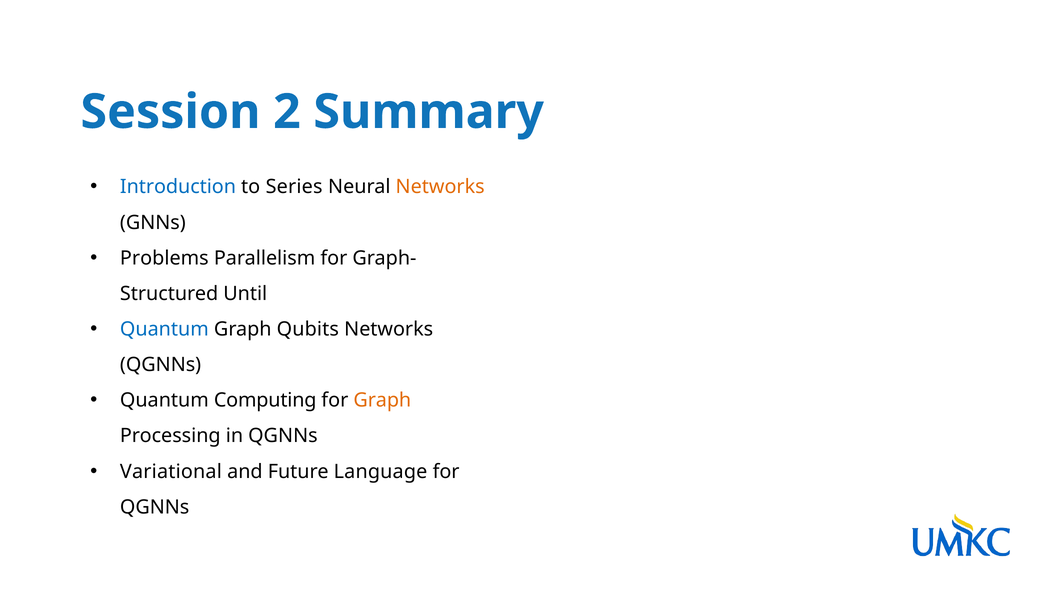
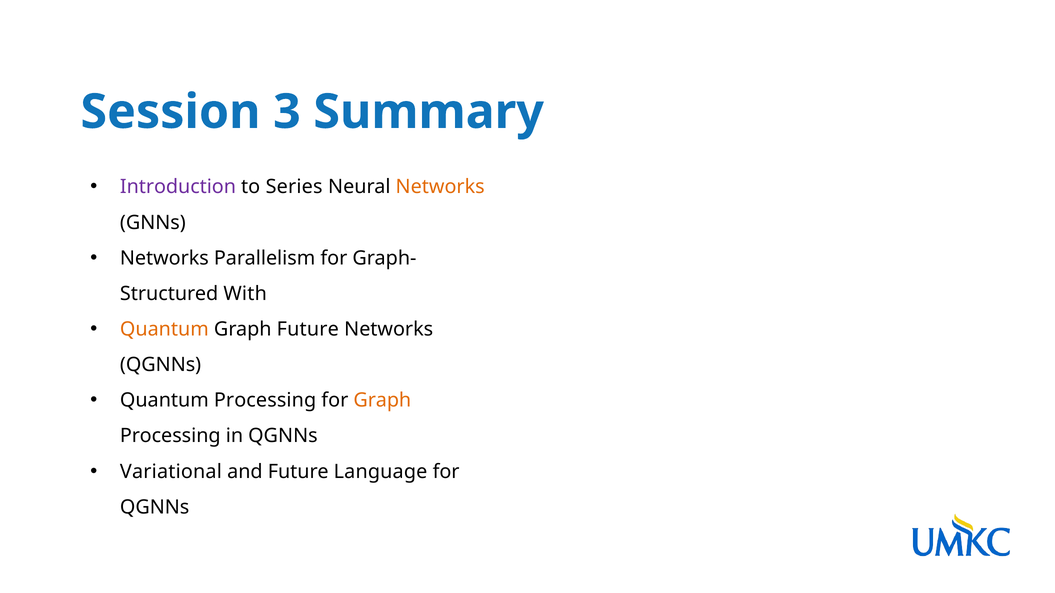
2: 2 -> 3 (287, 112)
Introduction colour: blue -> purple (178, 187)
Problems: Problems -> Networks (164, 258)
Until: Until -> With (245, 294)
Quantum colour: blue -> orange (164, 329)
Graph Qubits: Qubits -> Future (308, 329)
Quantum Computing: Computing -> Processing (265, 401)
